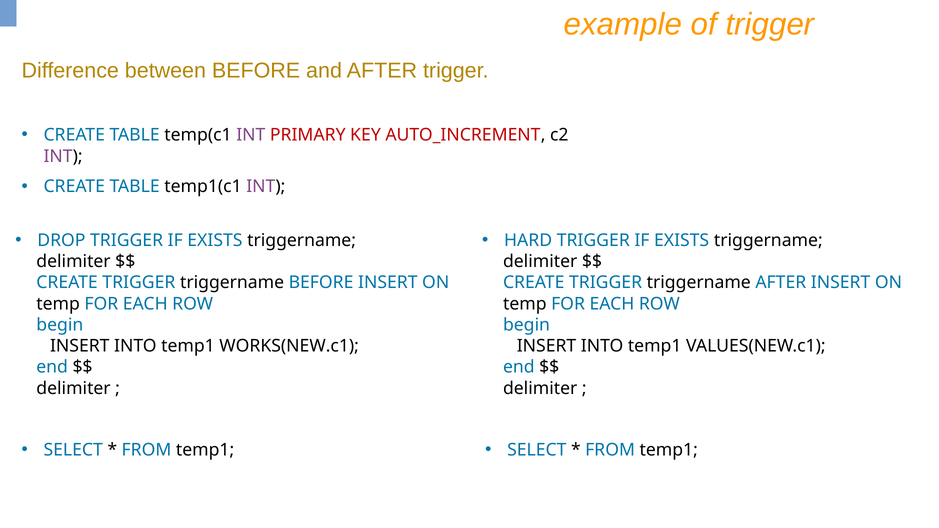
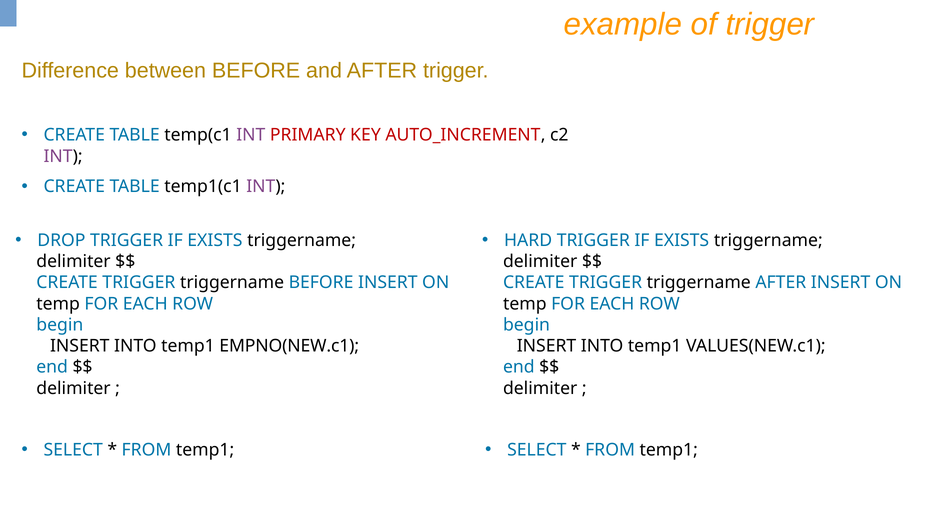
WORKS(NEW.c1: WORKS(NEW.c1 -> EMPNO(NEW.c1 (289, 346)
